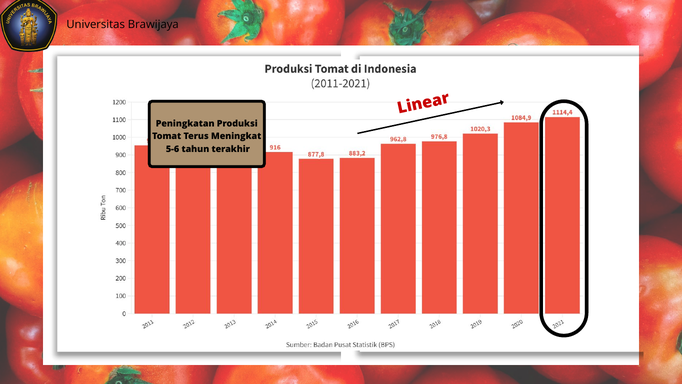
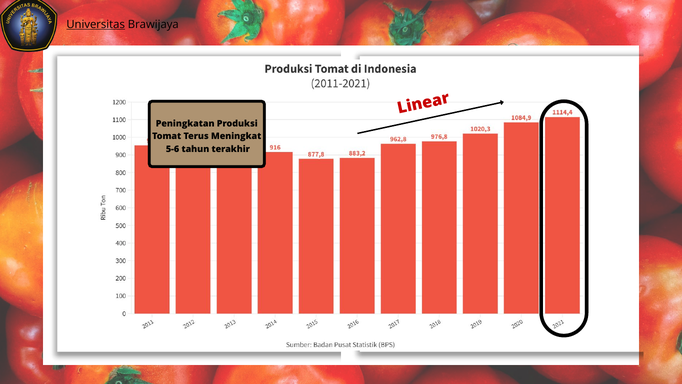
Universitas underline: none -> present (96, 24)
